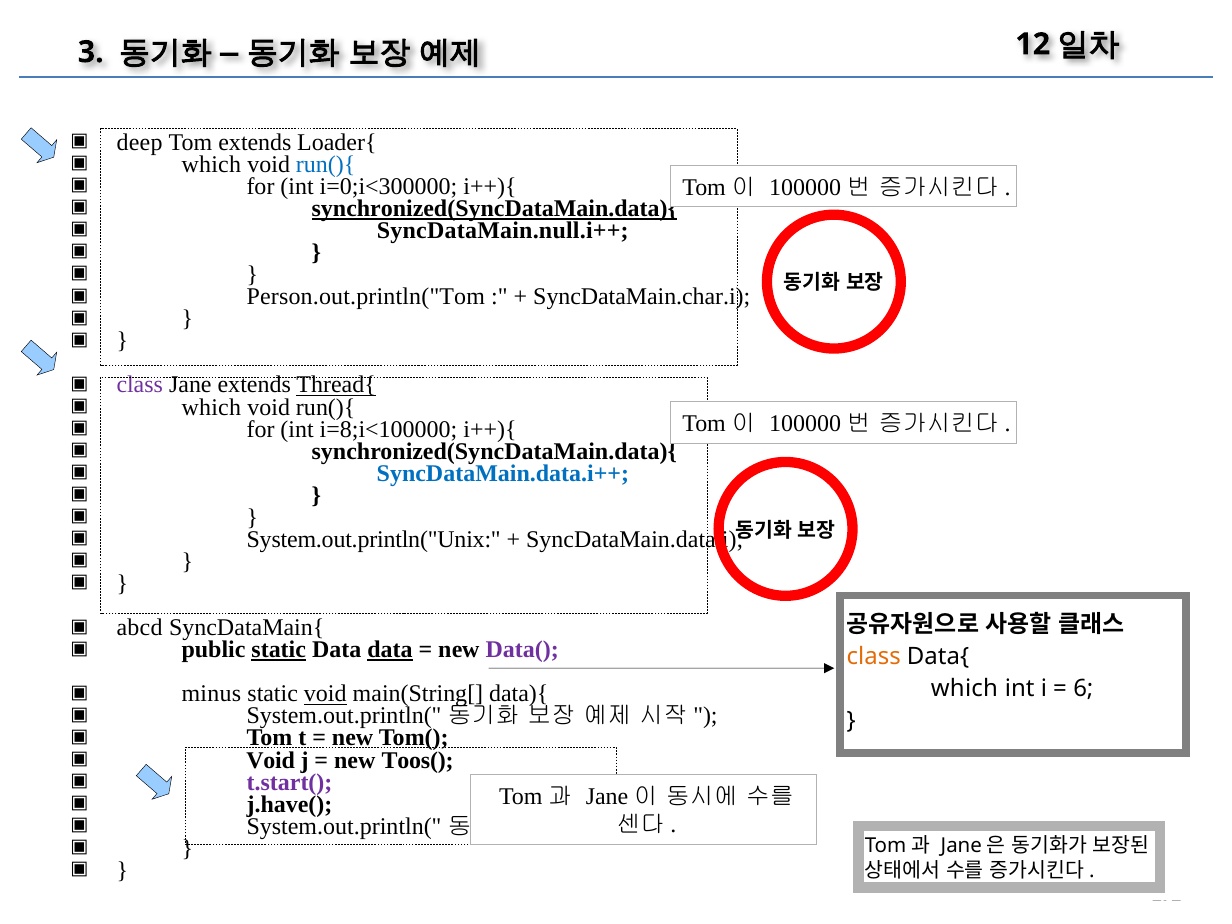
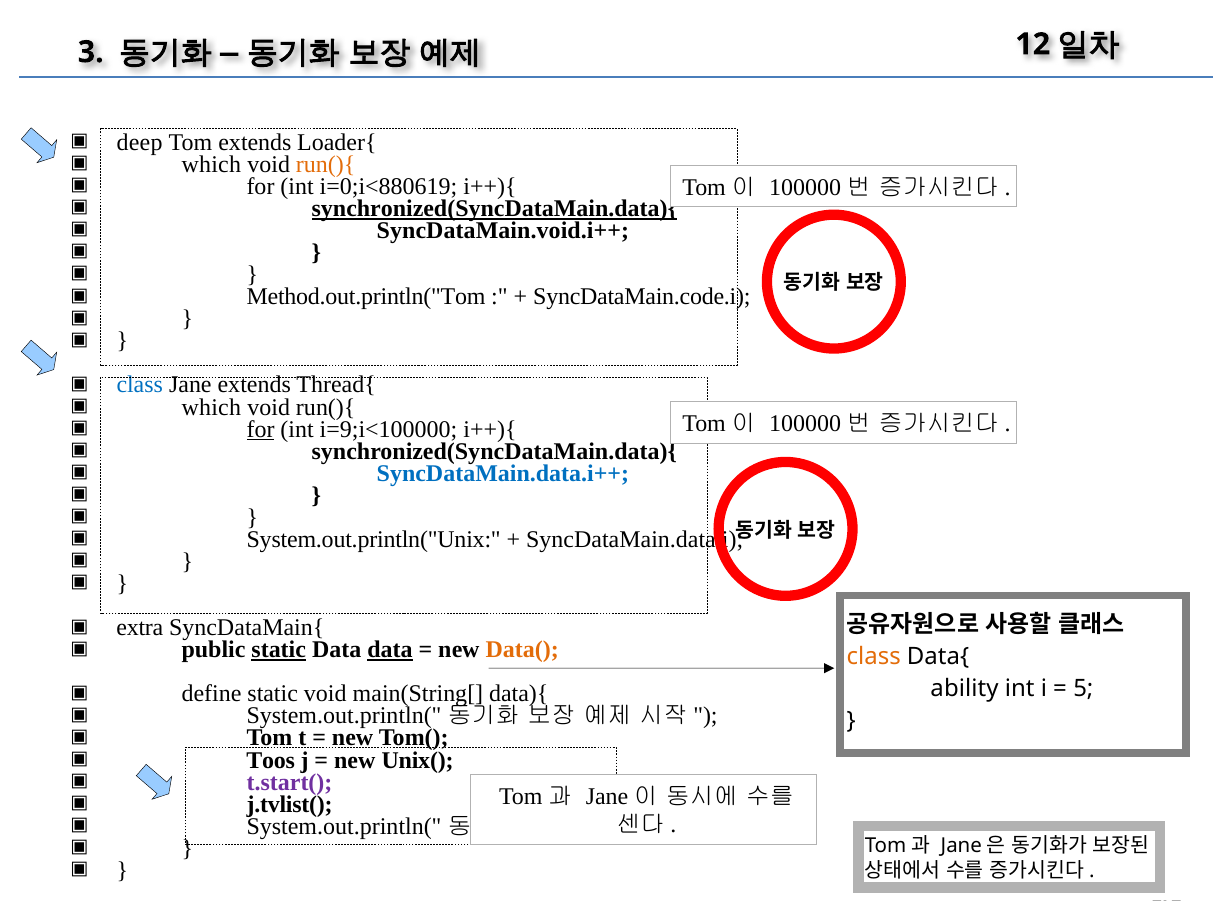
run(){ colour: blue -> orange (326, 164)
i=0;i<300000: i=0;i<300000 -> i=0;i<880619 (389, 186)
SyncDataMain.null.i++: SyncDataMain.null.i++ -> SyncDataMain.void.i++ (503, 231)
Person.out.println("Tom: Person.out.println("Tom -> Method.out.println("Tom (366, 297)
SyncDataMain.char.i: SyncDataMain.char.i -> SyncDataMain.code.i (642, 297)
class colour: purple -> blue (140, 385)
Thread{ underline: present -> none (336, 385)
for underline: none -> present (261, 429)
i=8;i<100000: i=8;i<100000 -> i=9;i<100000 (389, 429)
abcd: abcd -> extra (140, 628)
Data( colour: purple -> orange (522, 650)
which: which -> ability (965, 688)
6: 6 -> 5 (1083, 688)
minus: minus -> define (211, 694)
void underline: present -> none (325, 694)
Void: Void -> Toos (271, 760)
Toos(: Toos( -> Unix( (418, 760)
j.have(: j.have( -> j.tvlist( (290, 804)
